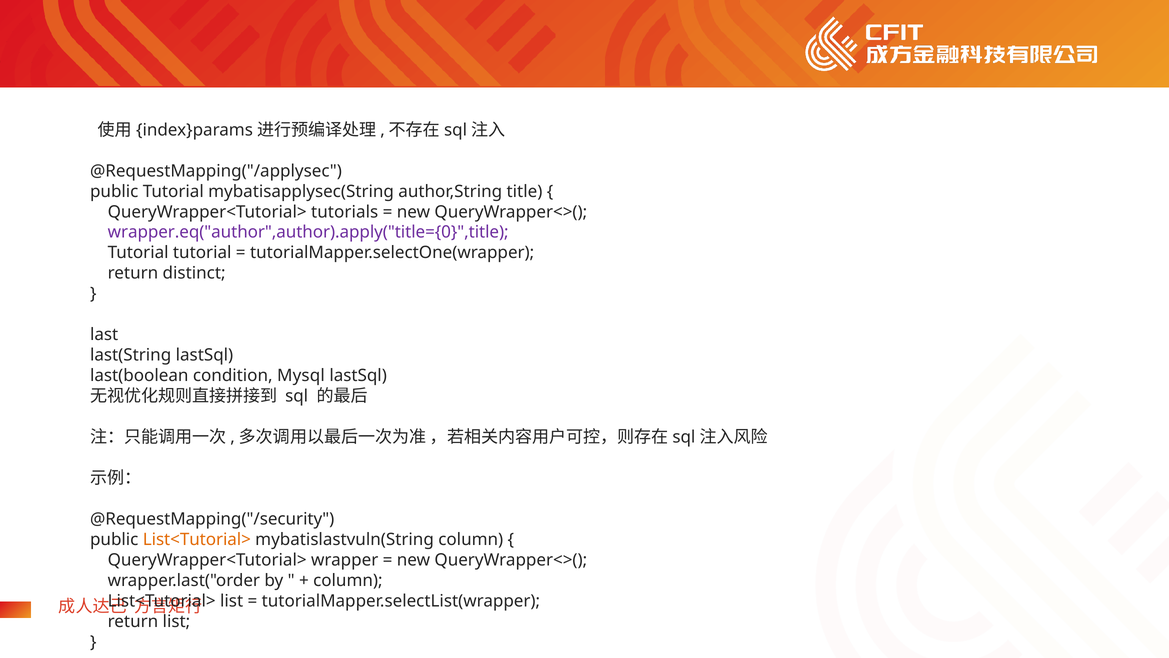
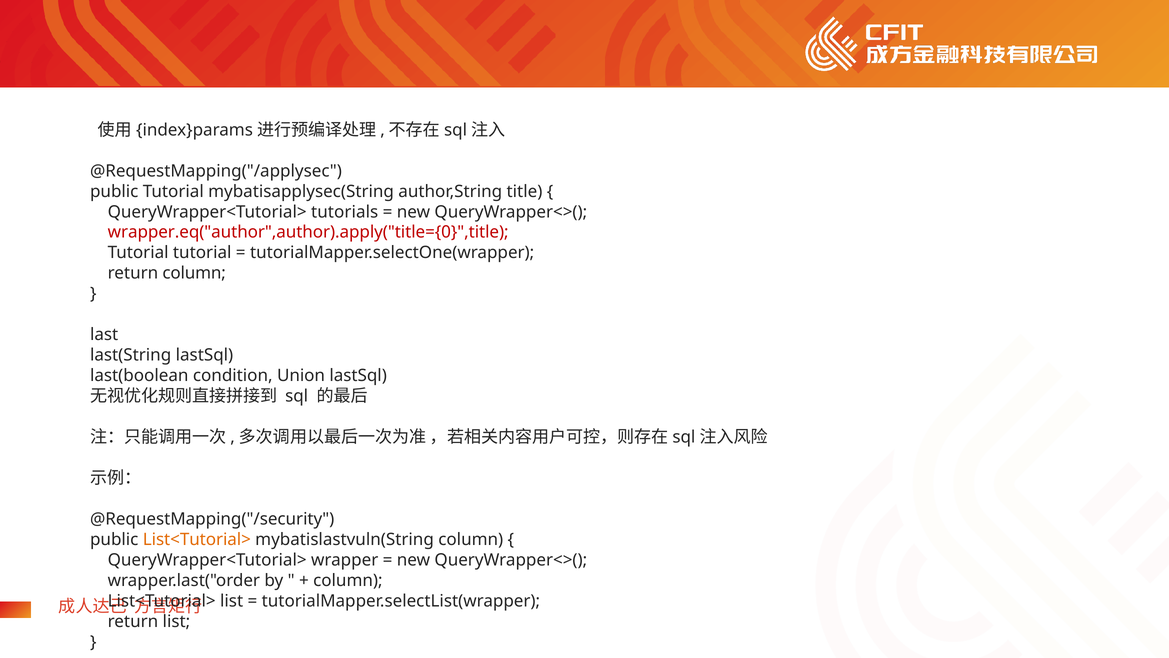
wrapper.eq("author",author).apply("title={0}",title colour: purple -> red (308, 232)
return distinct: distinct -> column (194, 273)
Mysql: Mysql -> Union (301, 375)
